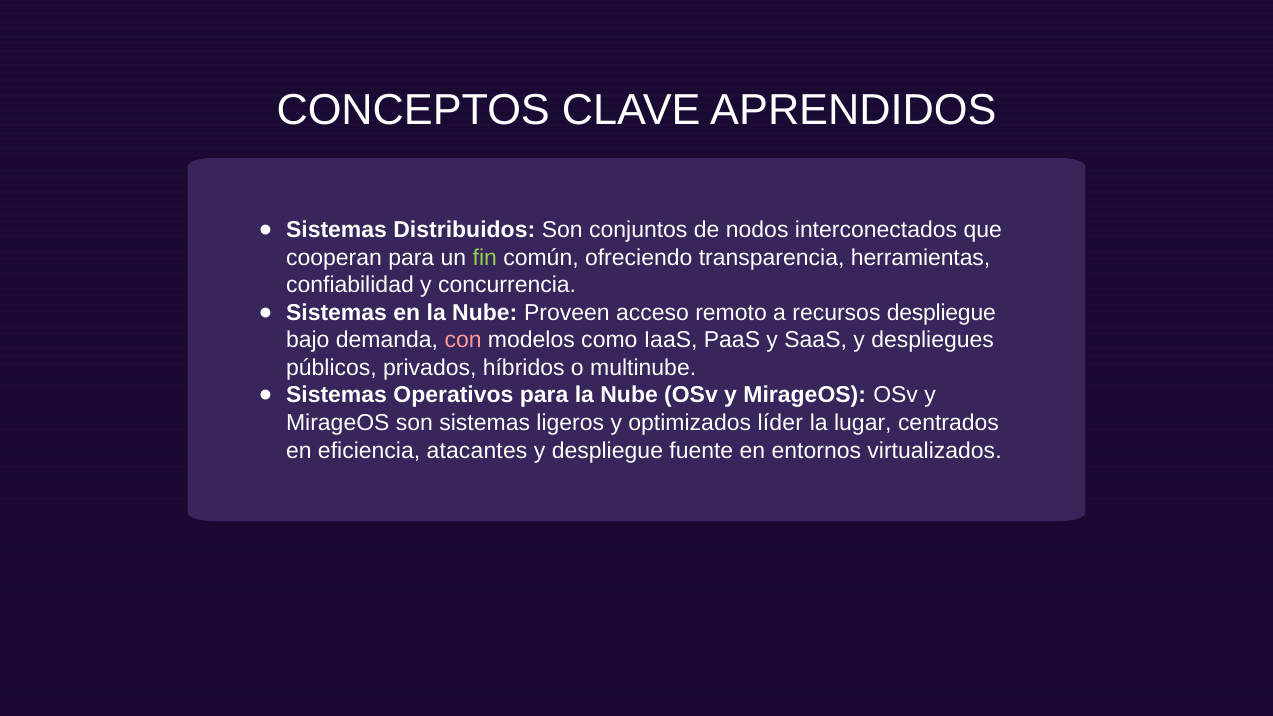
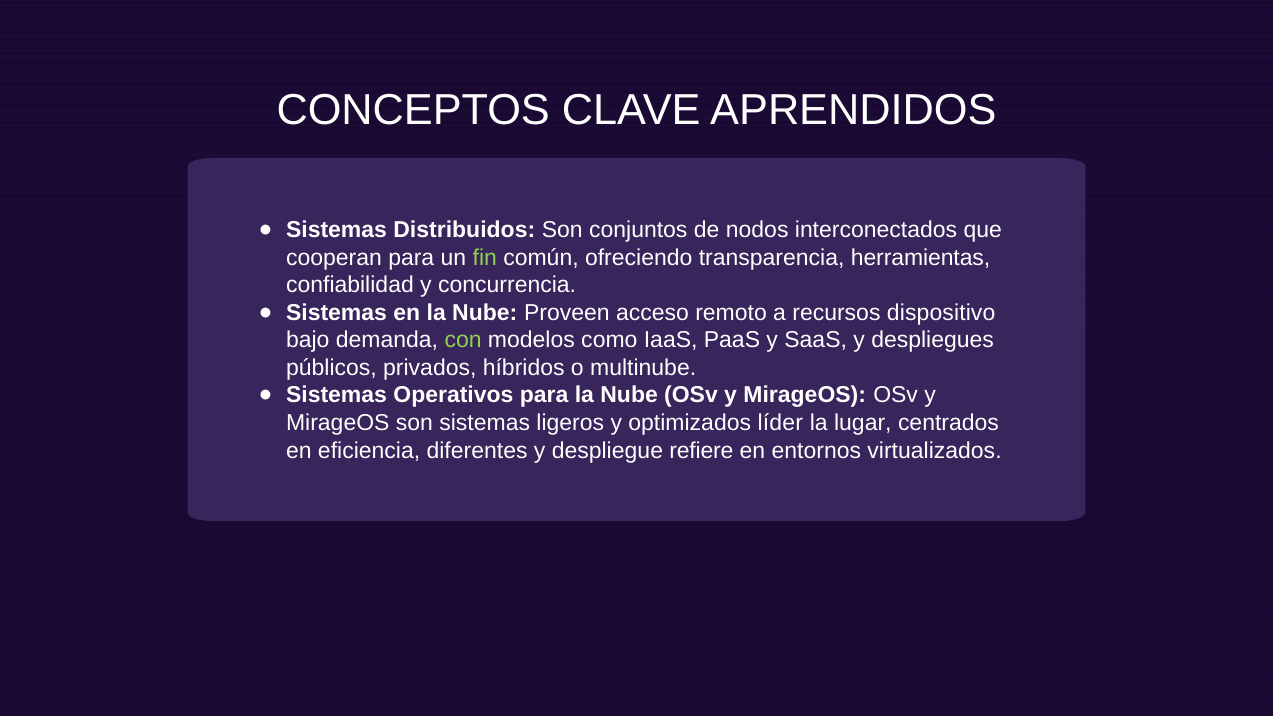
recursos despliegue: despliegue -> dispositivo (941, 313)
con colour: pink -> light green (463, 340)
atacantes: atacantes -> diferentes (477, 451)
fuente: fuente -> refiere (701, 451)
